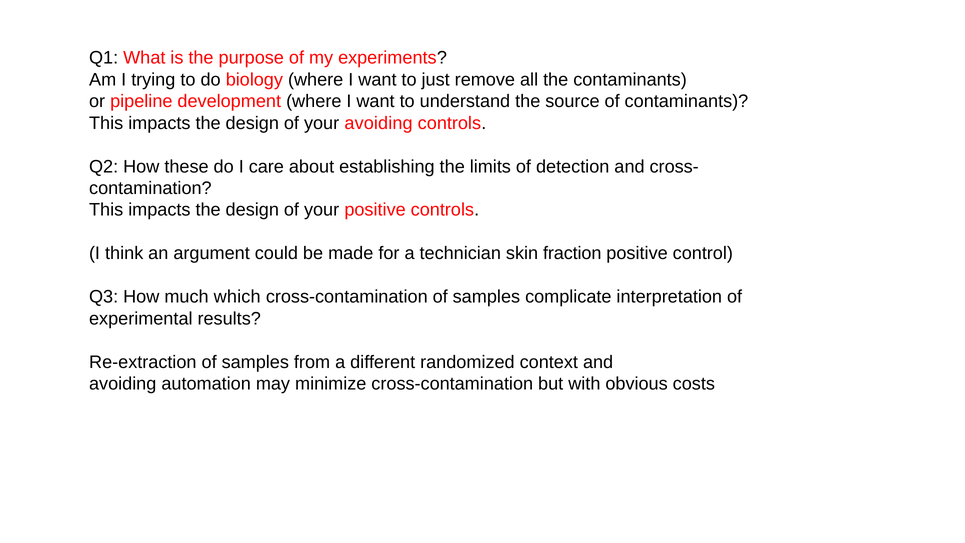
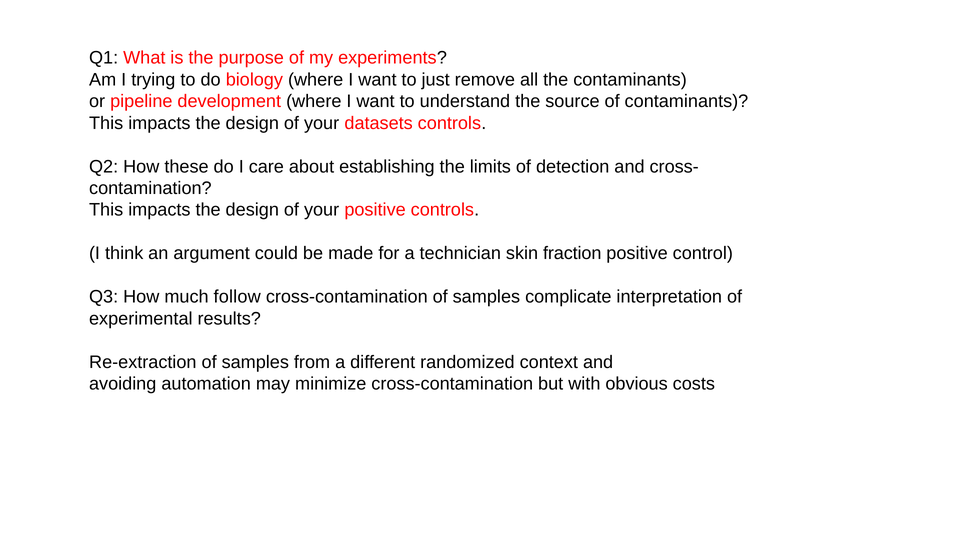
your avoiding: avoiding -> datasets (379, 123)
which: which -> follow (237, 297)
